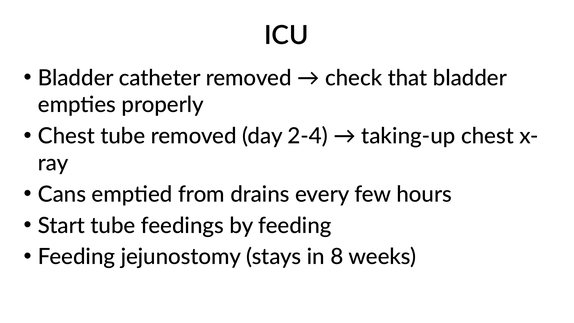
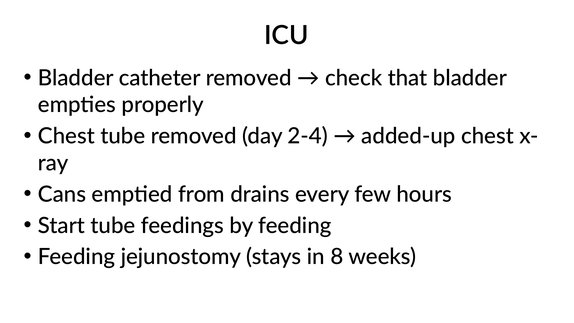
taking-up: taking-up -> added-up (408, 136)
